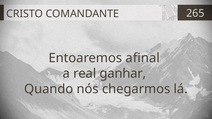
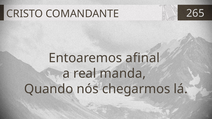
ganhar: ganhar -> manda (123, 74)
